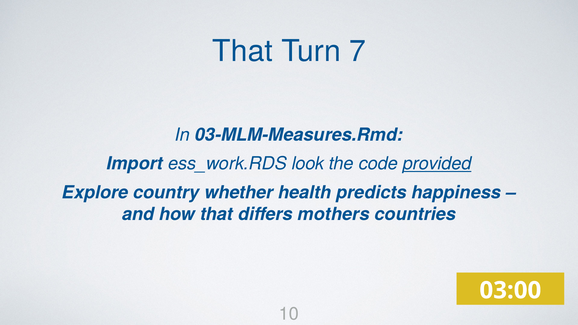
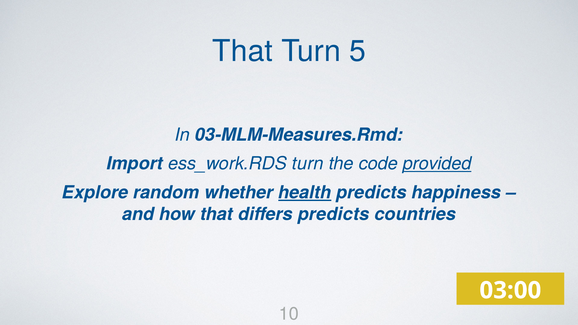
7: 7 -> 5 (357, 51)
ess_work.RDS look: look -> turn (308, 164)
country: country -> random (166, 193)
health underline: none -> present (305, 193)
differs mothers: mothers -> predicts (333, 214)
